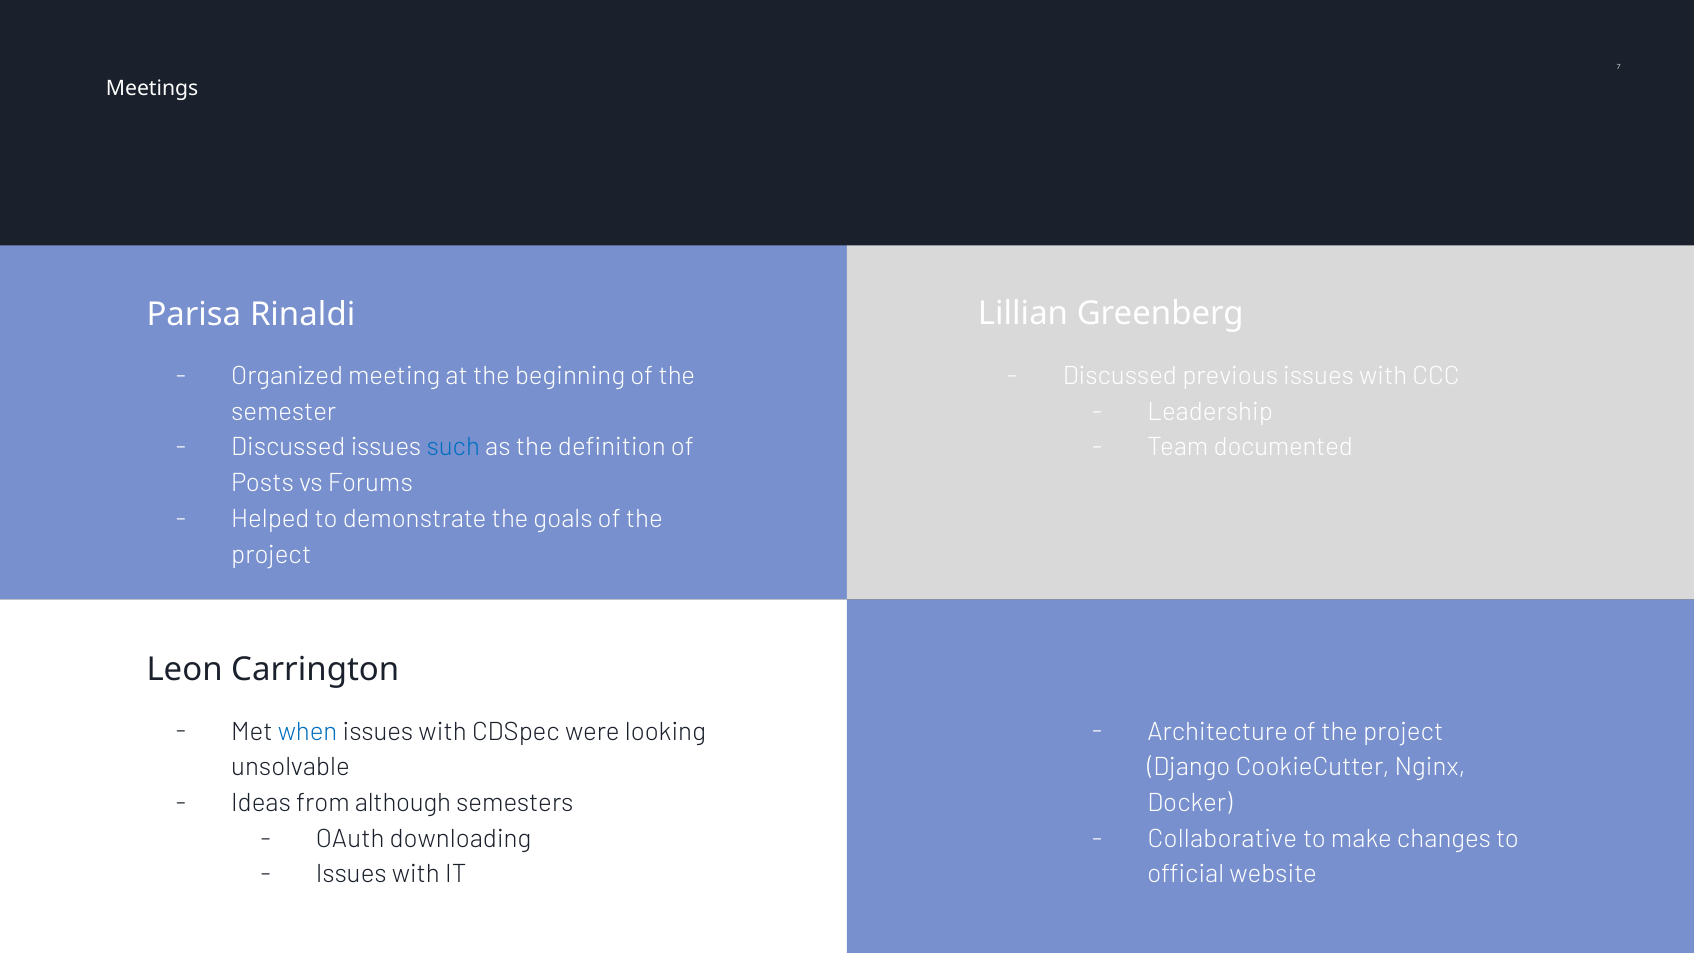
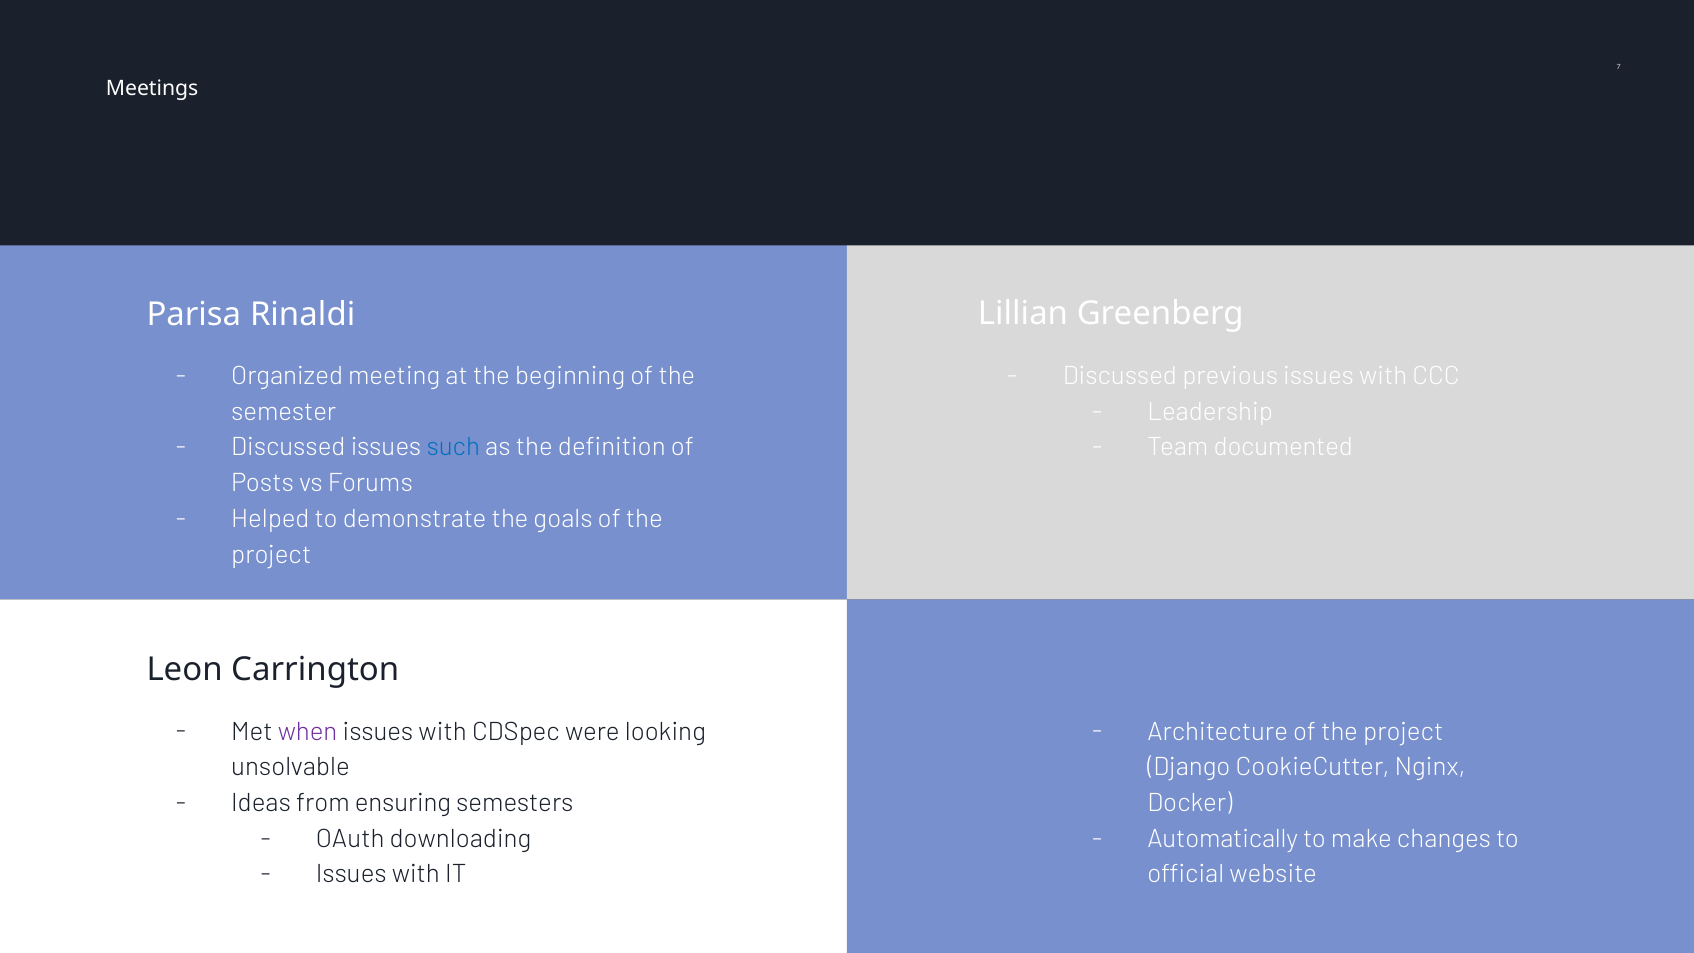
when colour: blue -> purple (308, 731)
although: although -> ensuring (403, 803)
Collaborative: Collaborative -> Automatically (1223, 838)
